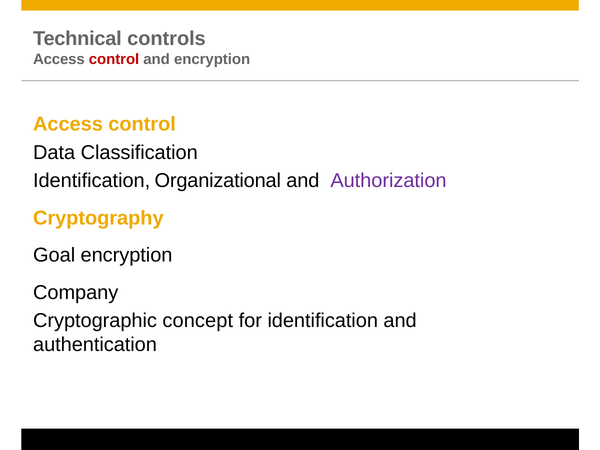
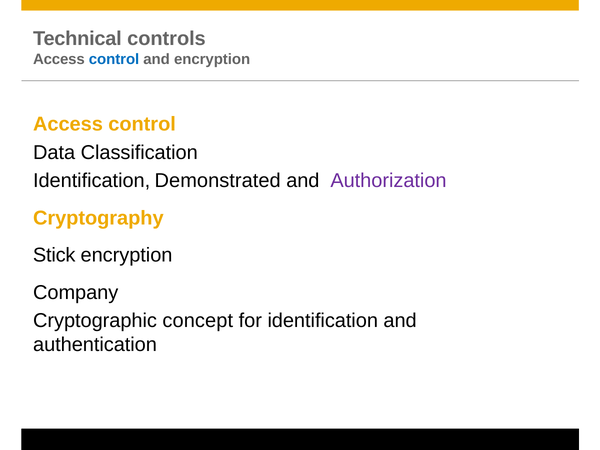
control colour: red -> blue (114, 59)
Organizational: Organizational -> Demonstrated (218, 181)
Goal: Goal -> Stick (54, 255)
